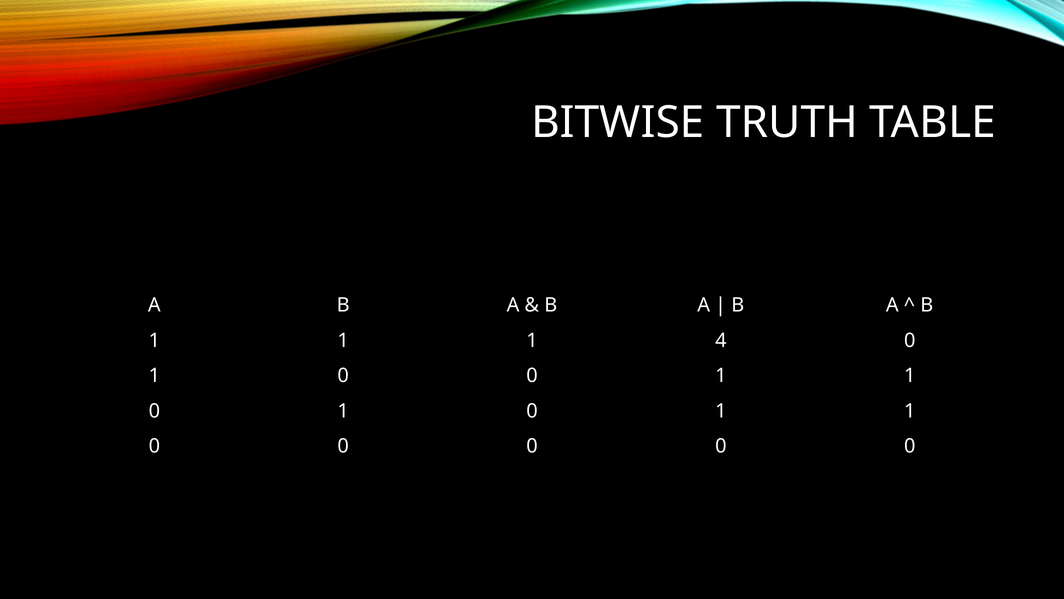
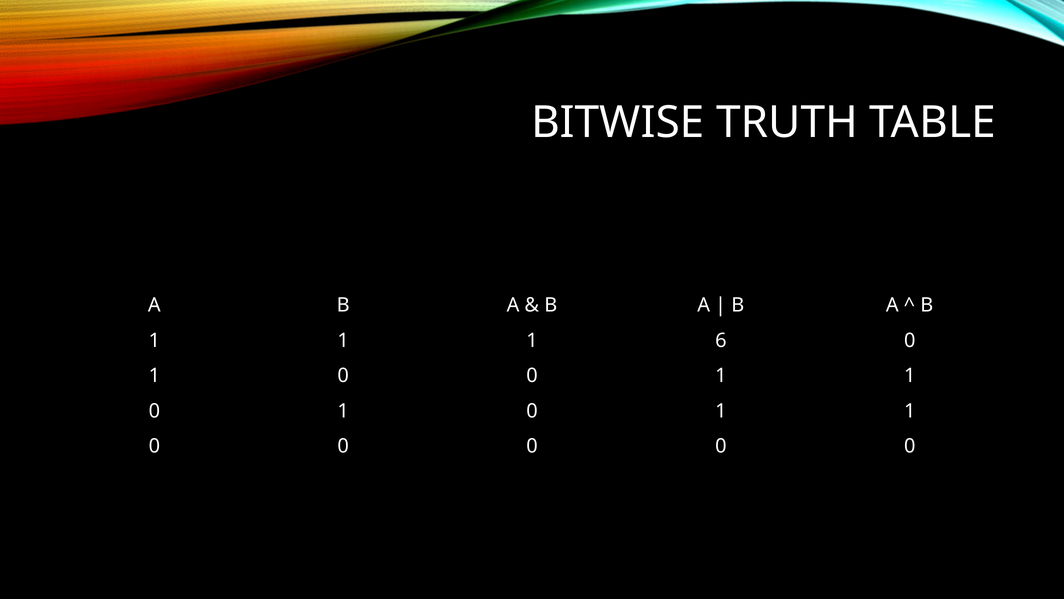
4: 4 -> 6 (721, 340)
